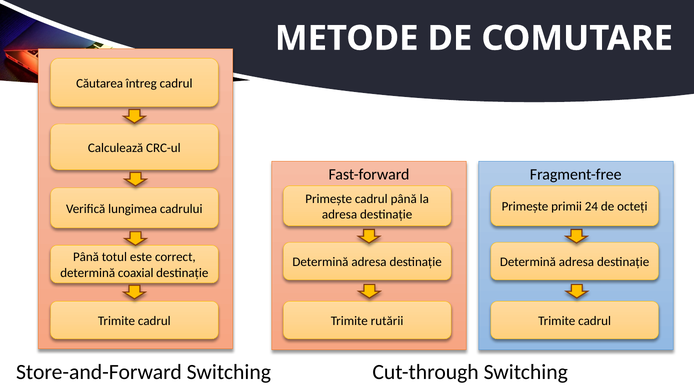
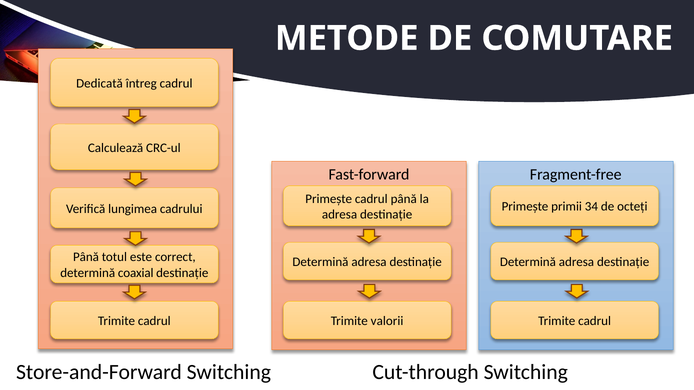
Căutarea: Căutarea -> Dedicată (100, 83)
24: 24 -> 34 (591, 207)
rutării: rutării -> valorii (387, 321)
